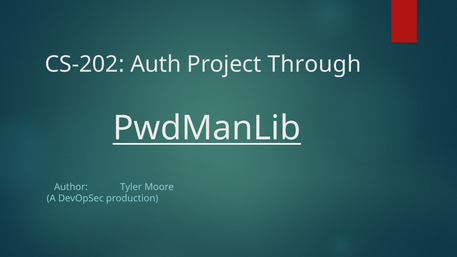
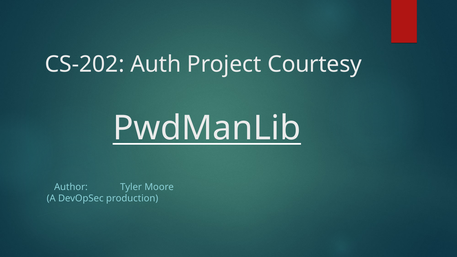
Through: Through -> Courtesy (315, 64)
